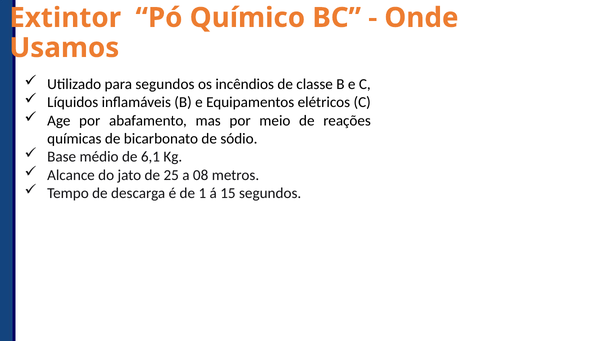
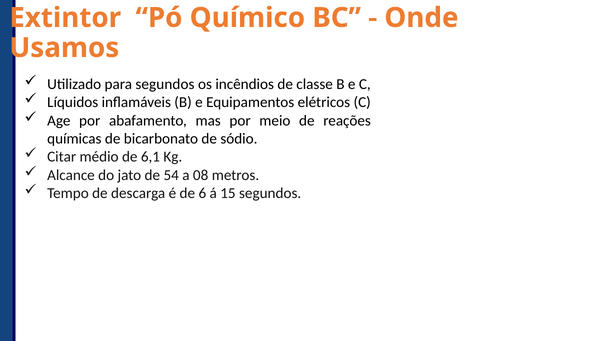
Base: Base -> Citar (62, 157)
25: 25 -> 54 (171, 175)
1: 1 -> 6 (202, 193)
